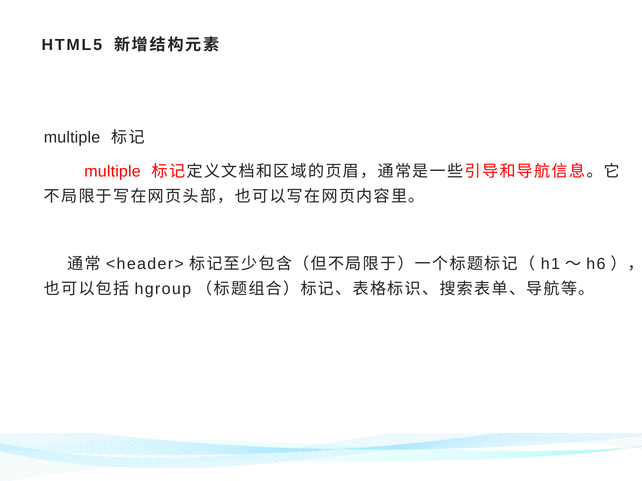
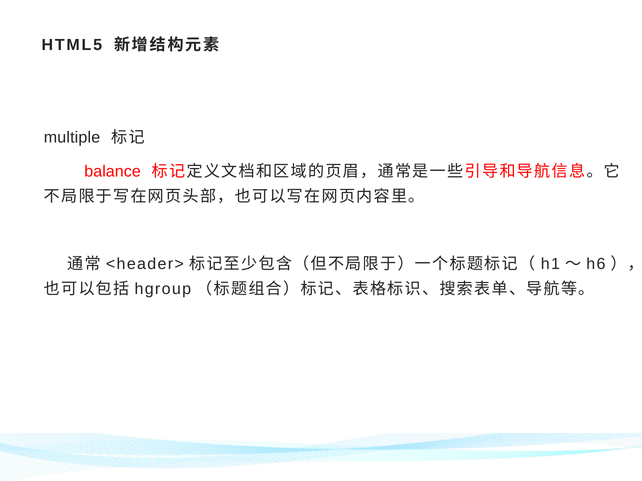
multiple: multiple -> balance (113, 171)
